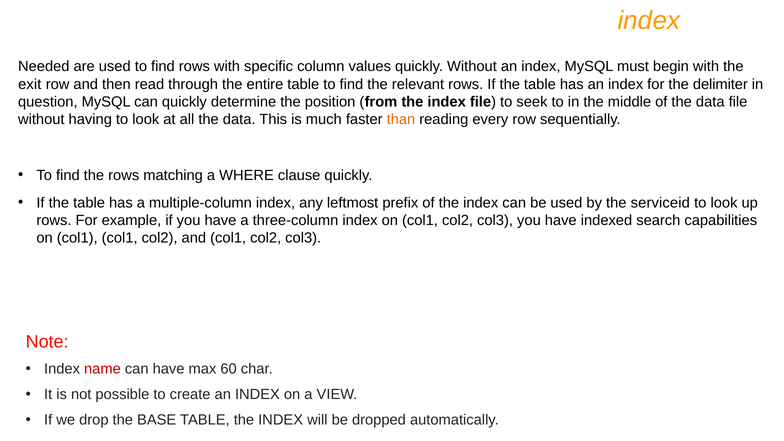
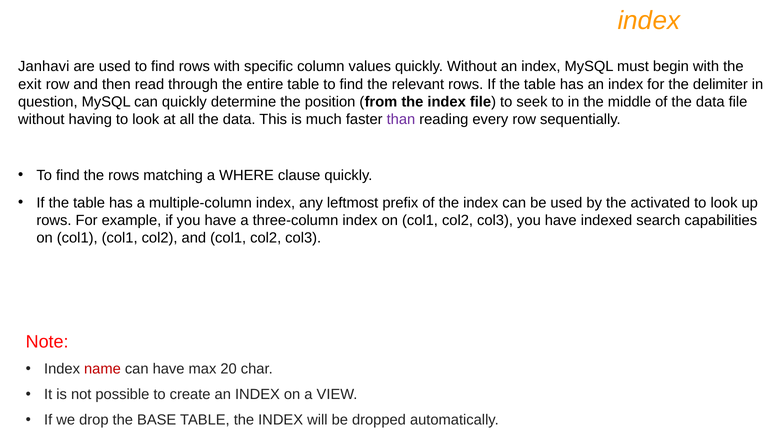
Needed: Needed -> Janhavi (44, 67)
than colour: orange -> purple (401, 120)
serviceid: serviceid -> activated (660, 203)
60: 60 -> 20 (229, 369)
